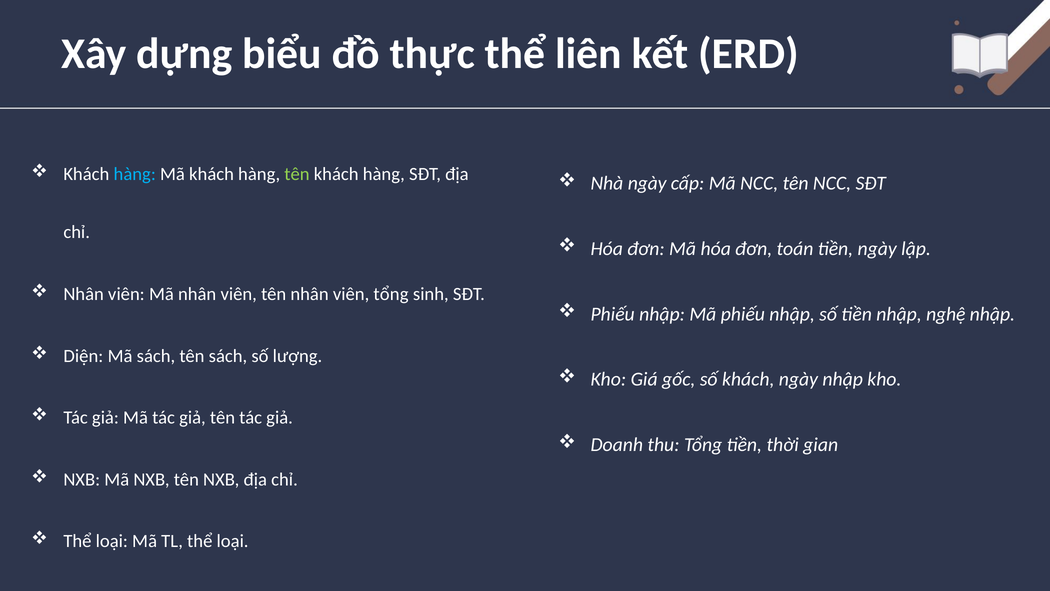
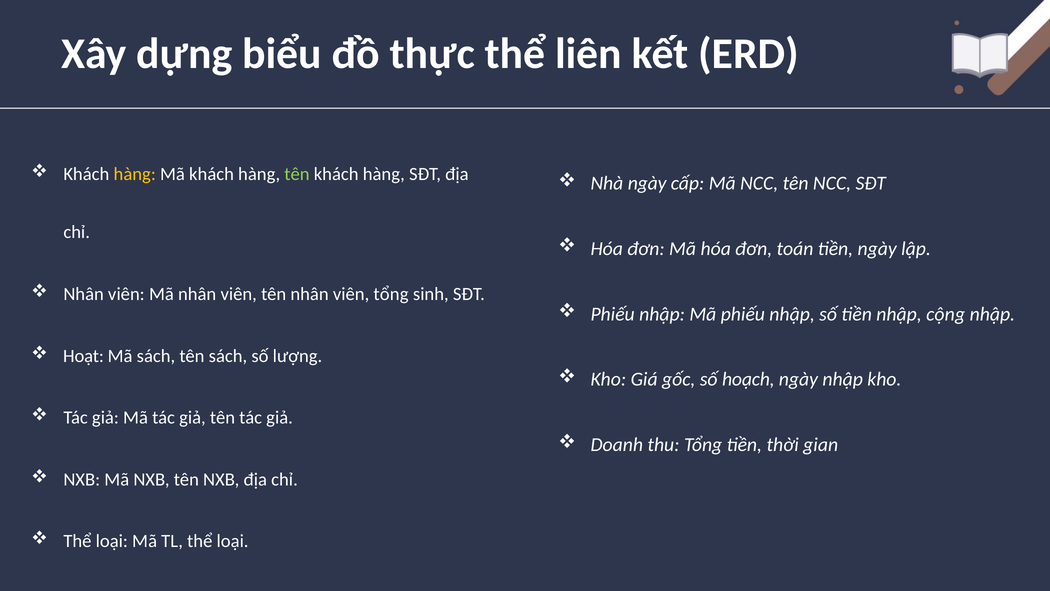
hàng colour: light blue -> yellow (135, 174)
nghệ: nghệ -> cộng (946, 314)
Diện: Diện -> Hoạt (83, 356)
số khách: khách -> hoạch (748, 379)
